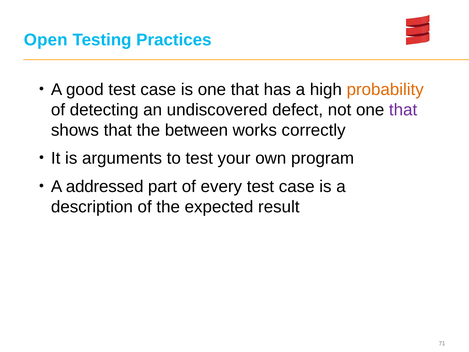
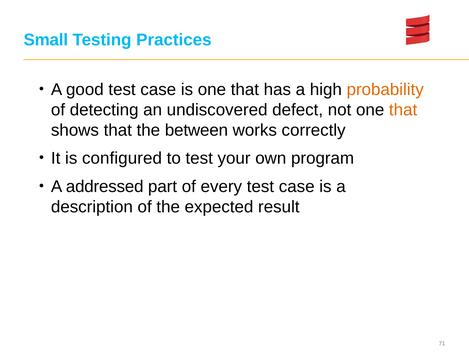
Open: Open -> Small (46, 40)
that colour: purple -> orange (403, 110)
arguments: arguments -> configured (122, 158)
